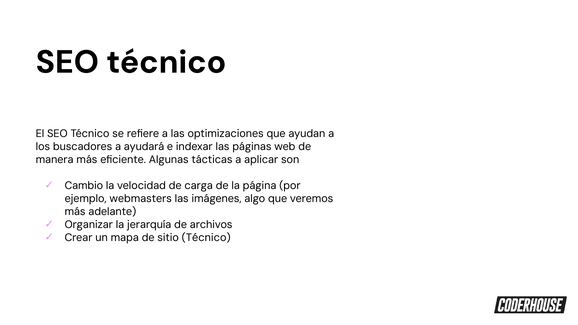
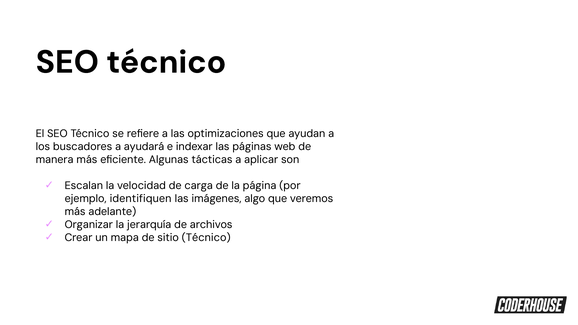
Cambio: Cambio -> Escalan (84, 186)
webmasters: webmasters -> identifiquen (141, 199)
